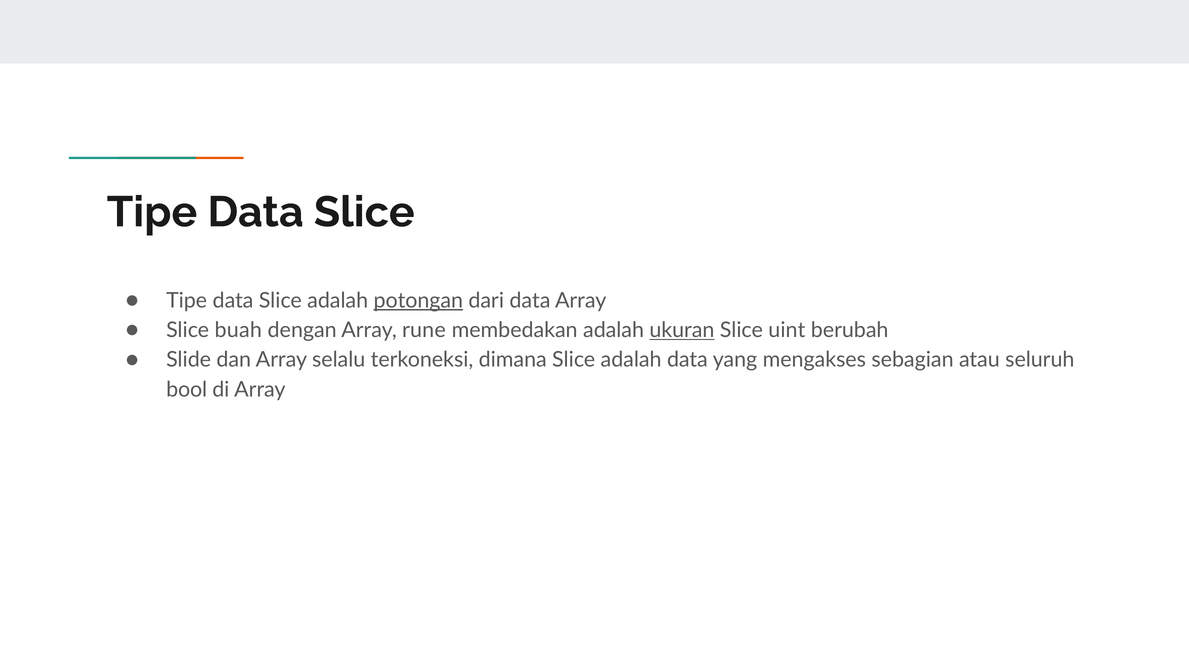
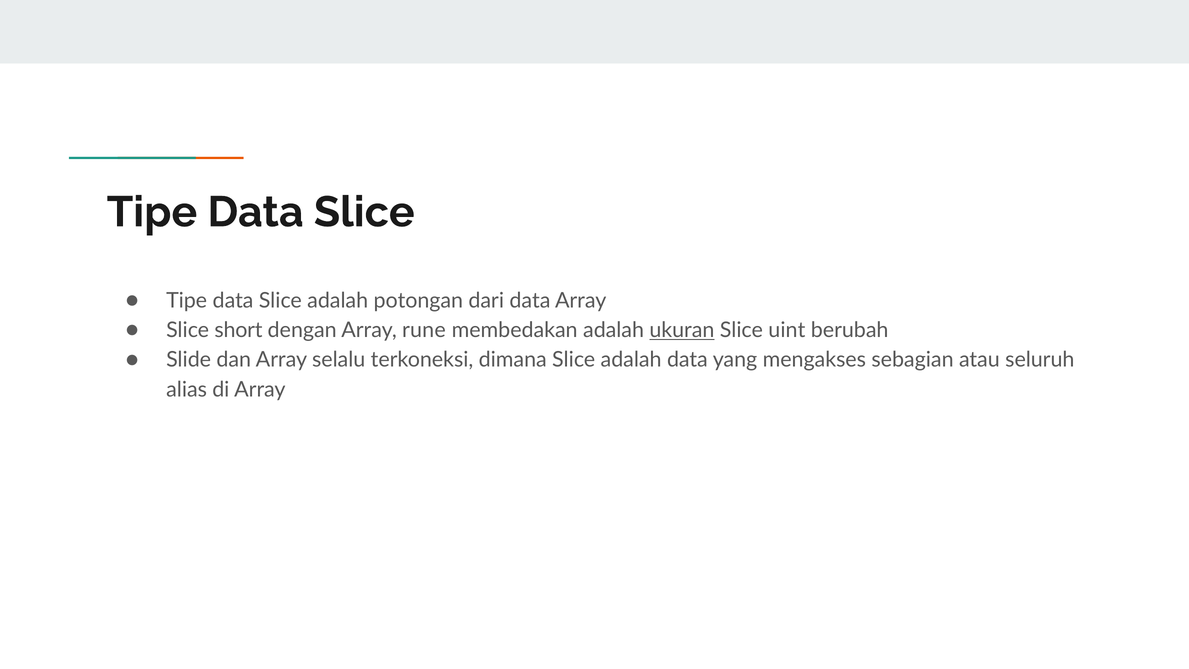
potongan underline: present -> none (418, 300)
buah: buah -> short (238, 330)
bool: bool -> alias (187, 389)
